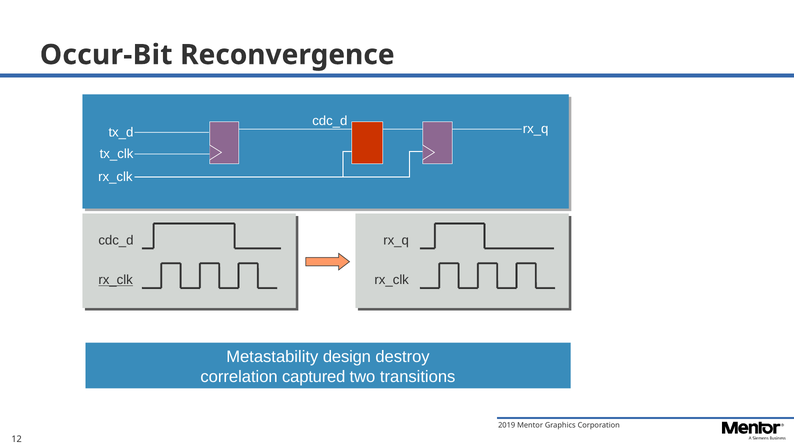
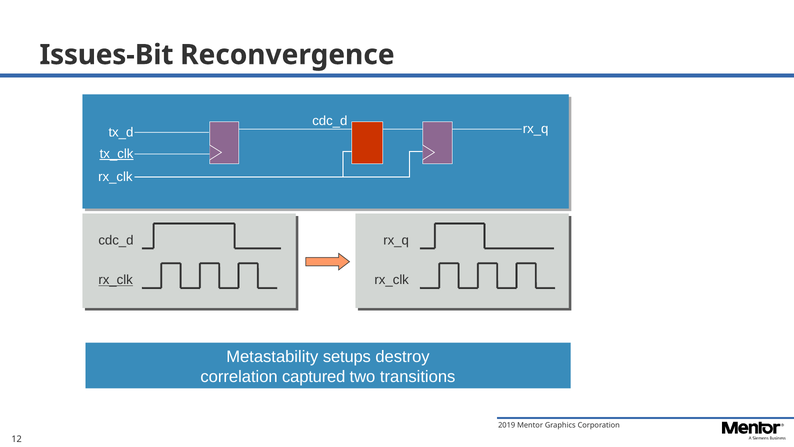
Occur-Bit: Occur-Bit -> Issues-Bit (106, 55)
tx_clk underline: none -> present (117, 154)
design: design -> setups (347, 357)
